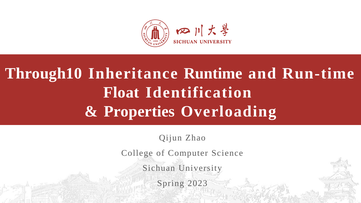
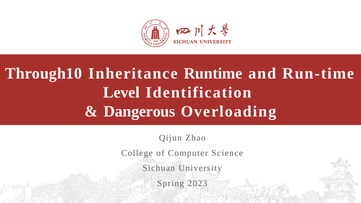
Float: Float -> Level (121, 92)
Properties: Properties -> Dangerous (139, 111)
